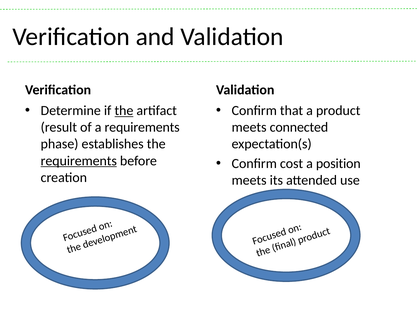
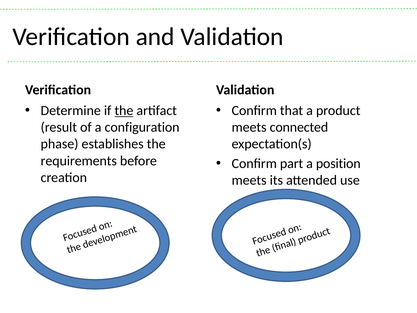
a requirements: requirements -> configuration (142, 127)
requirements underline: present -> none (79, 161)
cost: cost -> part (292, 163)
